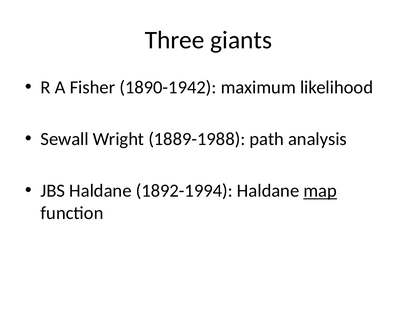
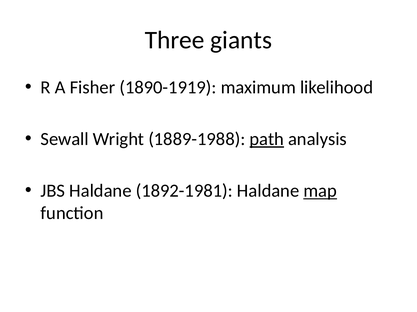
1890-1942: 1890-1942 -> 1890-1919 (168, 87)
path underline: none -> present (267, 139)
1892-1994: 1892-1994 -> 1892-1981 (184, 191)
